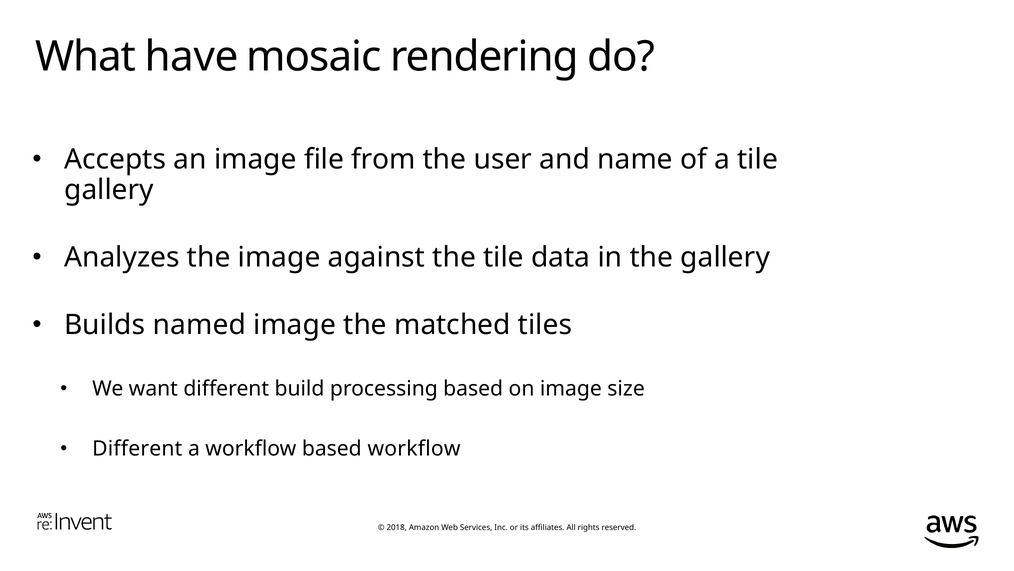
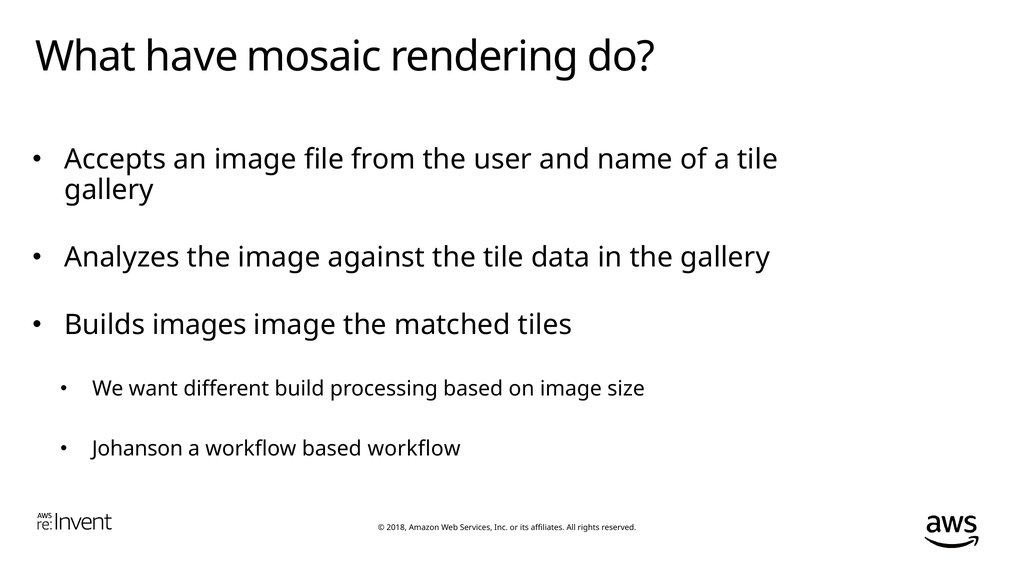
named: named -> images (199, 325)
Different: Different -> Johanson (137, 448)
